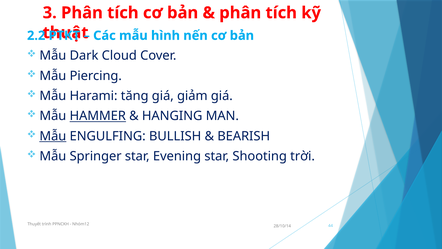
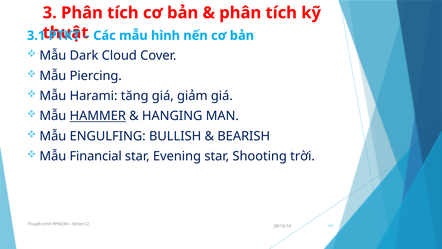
2.2: 2.2 -> 3.1 (36, 36)
Mẫu underline: present -> none (53, 136)
Springer: Springer -> Financial (96, 156)
